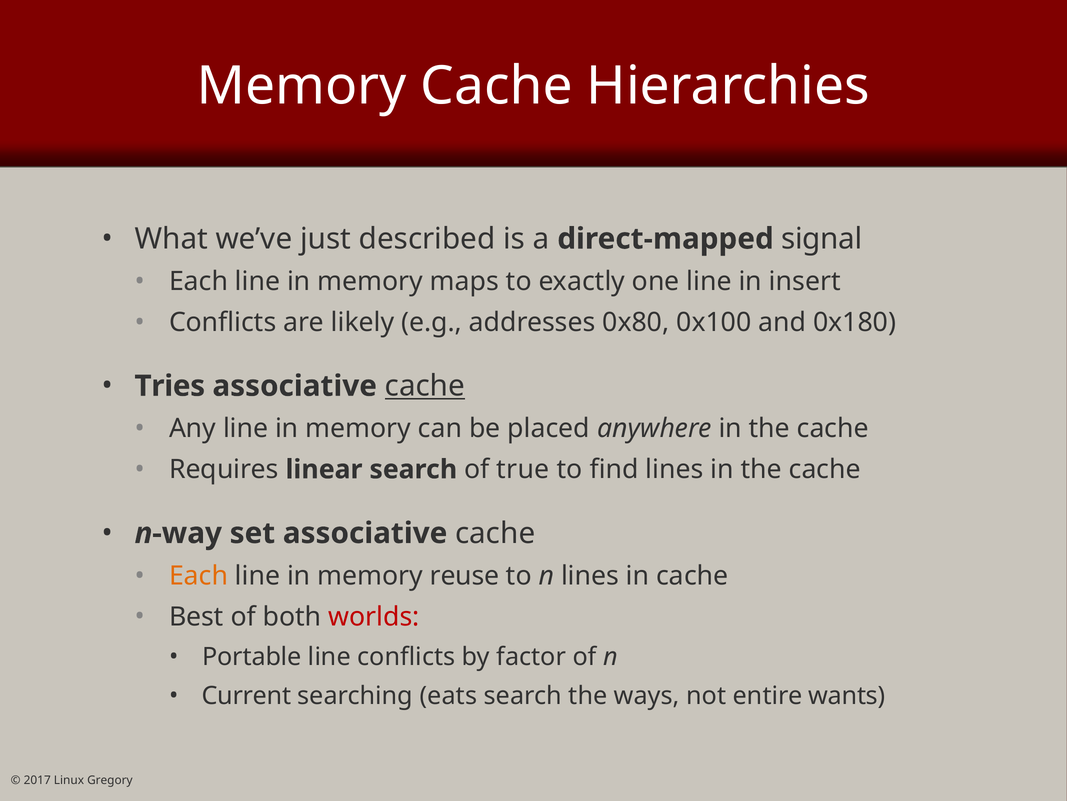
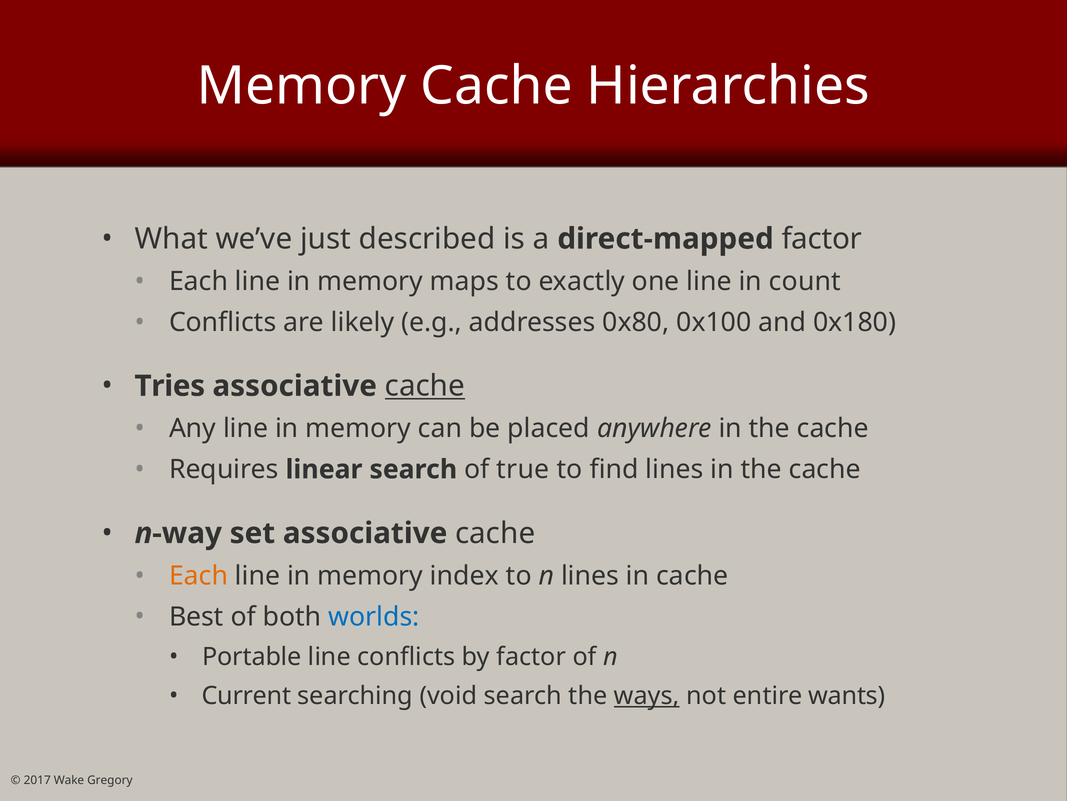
direct-mapped signal: signal -> factor (822, 239)
insert: insert -> count (805, 281)
reuse: reuse -> index (464, 575)
worlds colour: red -> blue (374, 616)
eats: eats -> void (448, 695)
ways underline: none -> present (647, 695)
Linux: Linux -> Wake (69, 780)
